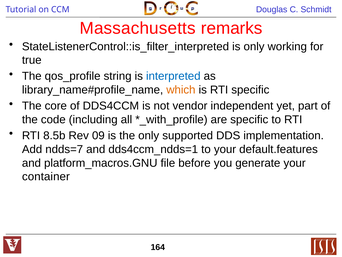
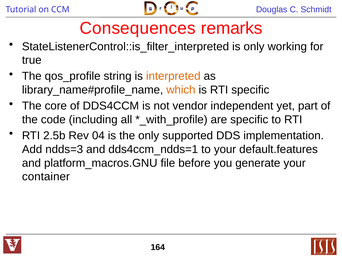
Massachusetts: Massachusetts -> Consequences (138, 28)
interpreted colour: blue -> orange (173, 76)
8.5b: 8.5b -> 2.5b (54, 135)
09: 09 -> 04 (98, 135)
ndds=7: ndds=7 -> ndds=3 (64, 149)
